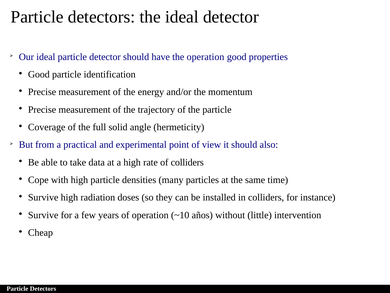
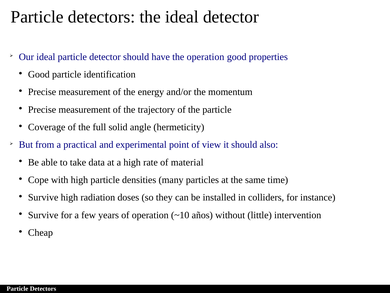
of colliders: colliders -> material (187, 162)
